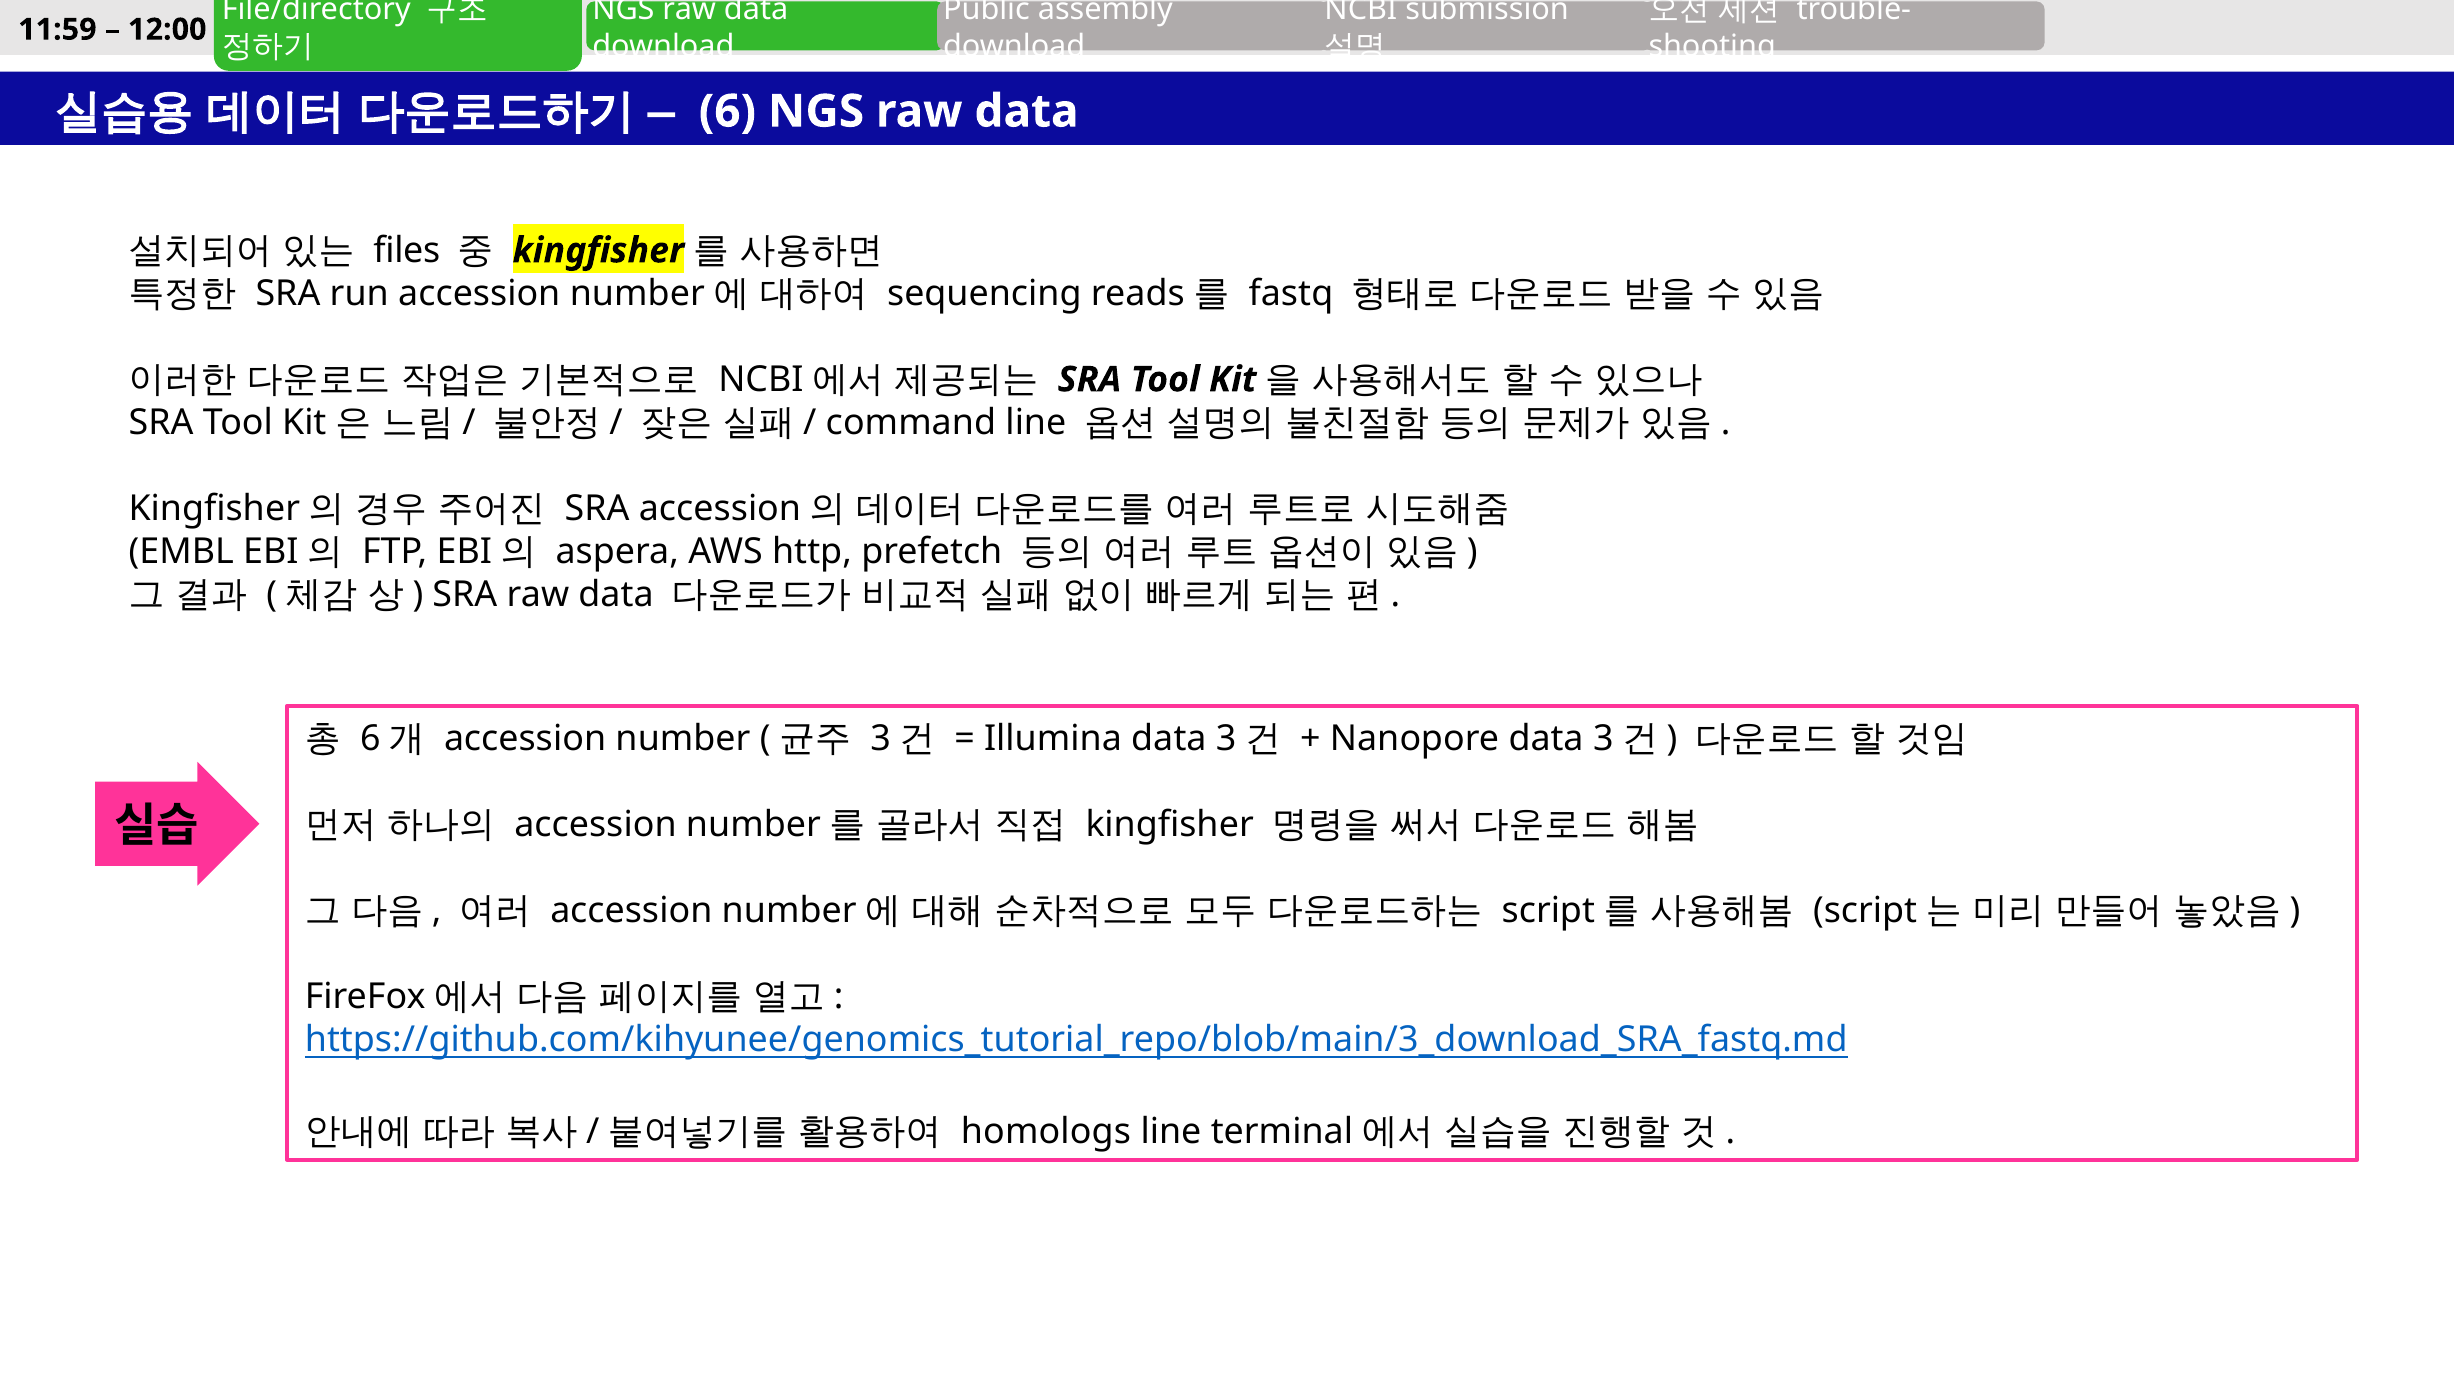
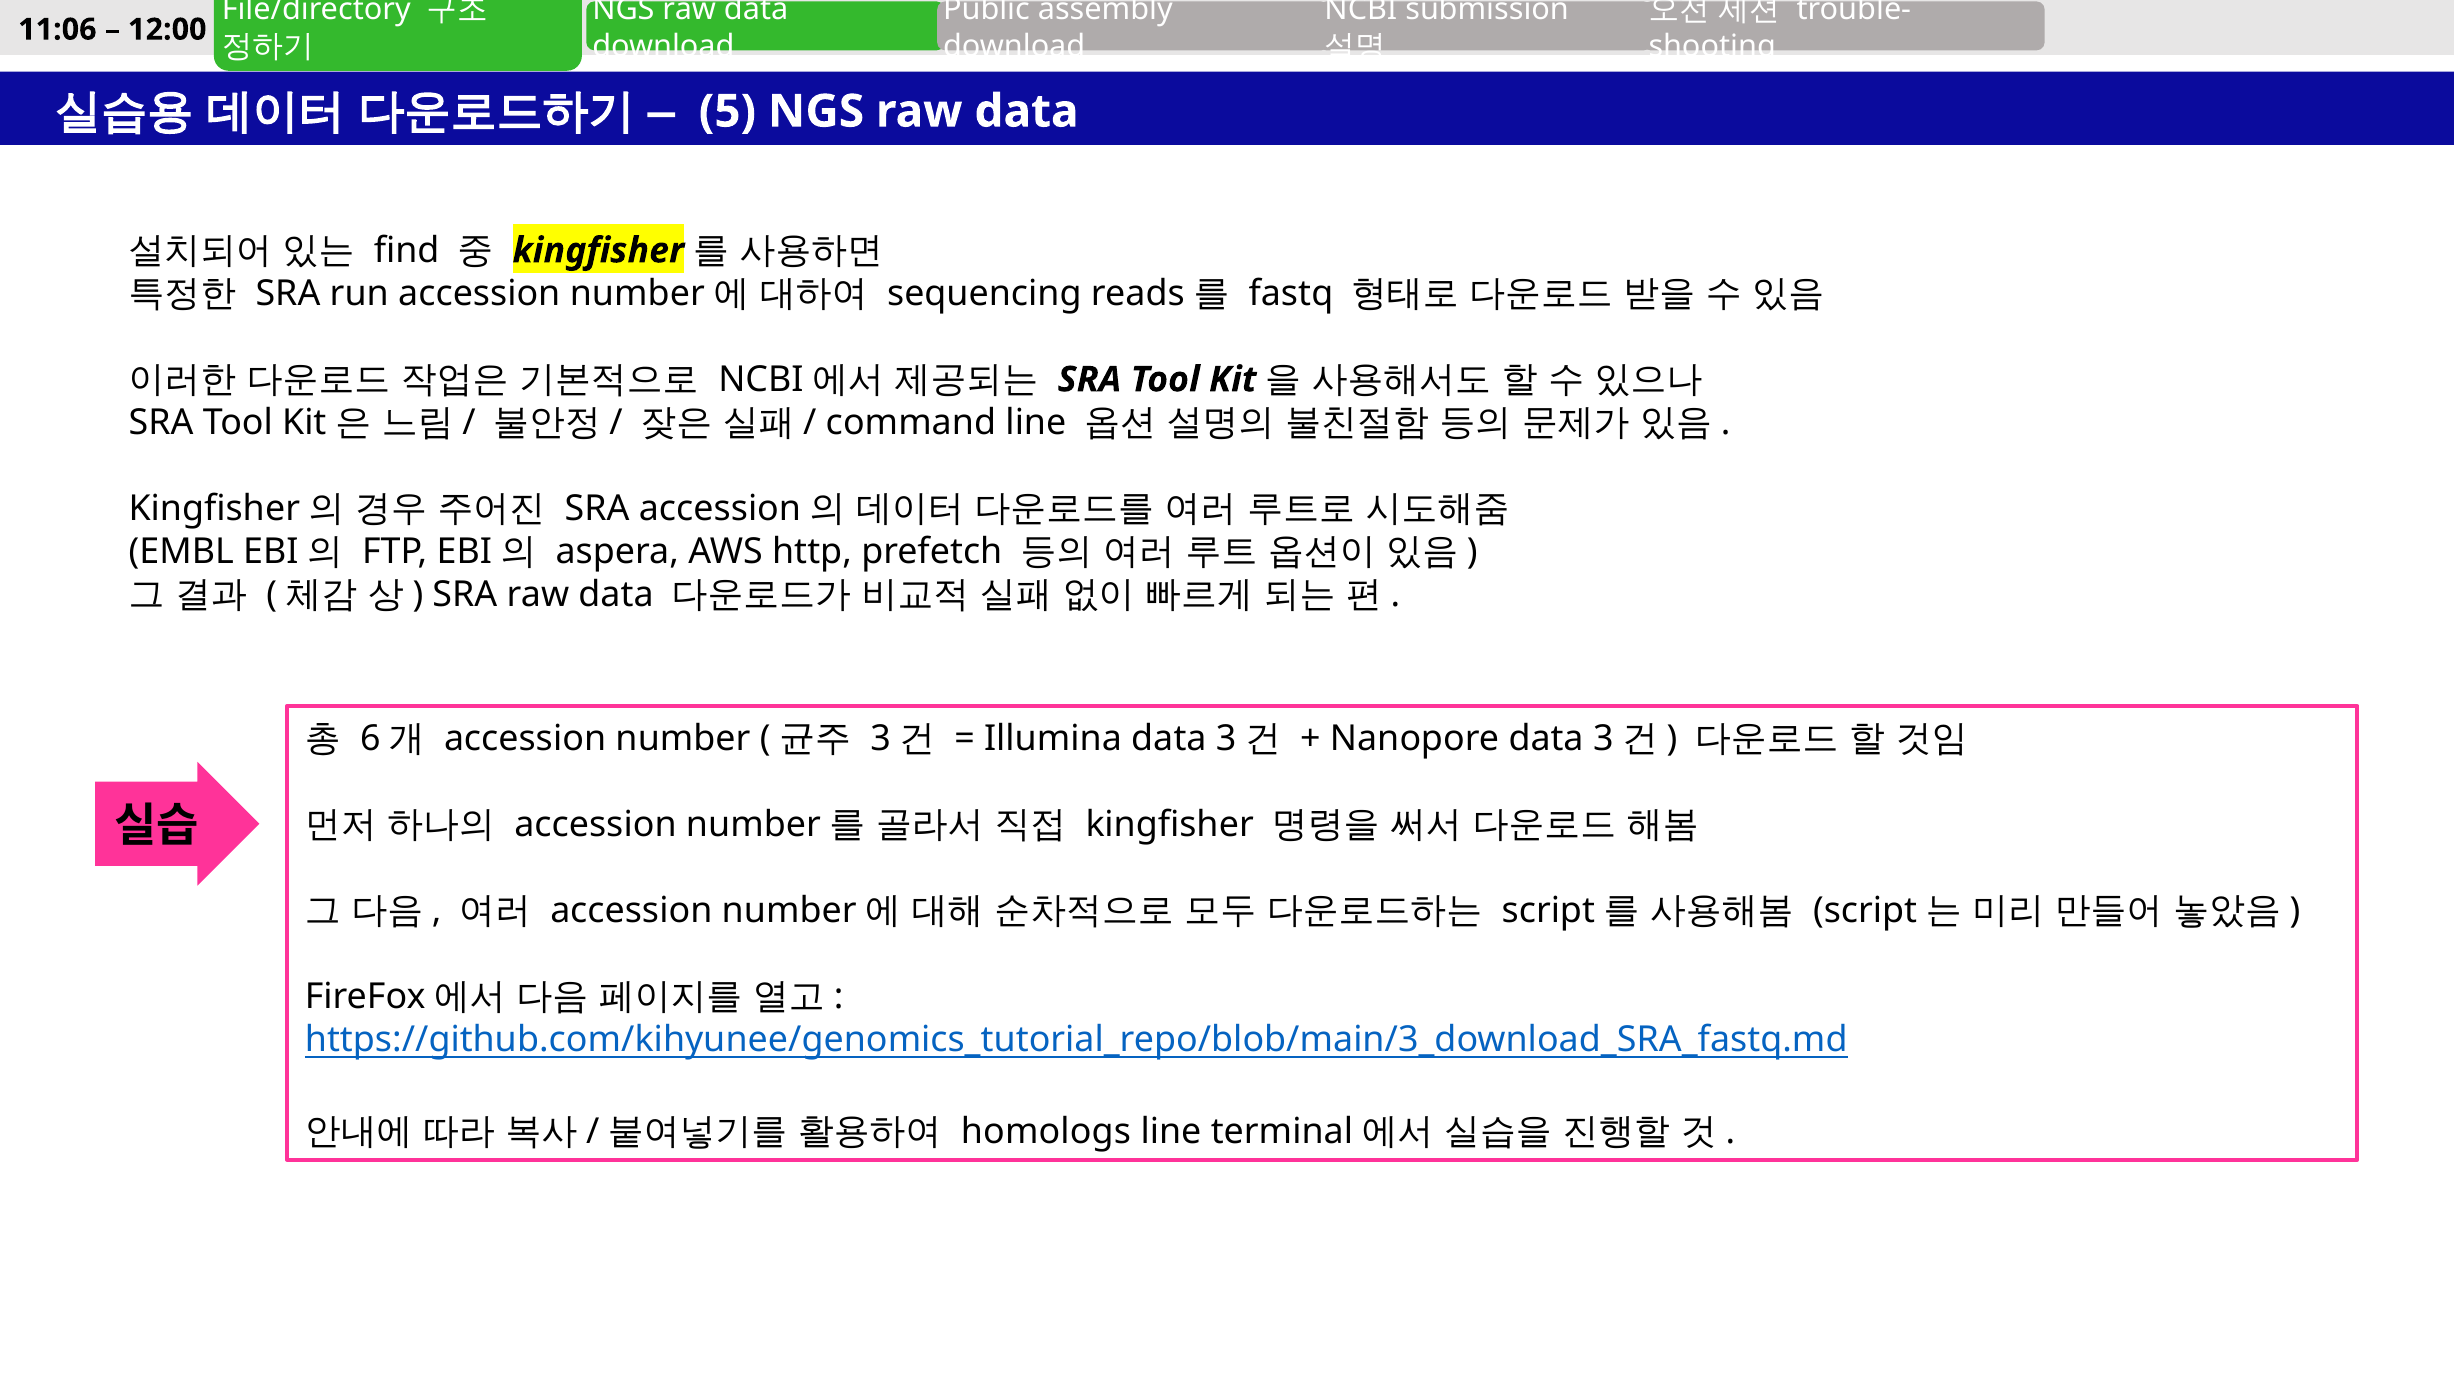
11:59: 11:59 -> 11:06 (57, 30)
6: 6 -> 5 (727, 111)
files: files -> find (407, 250)
